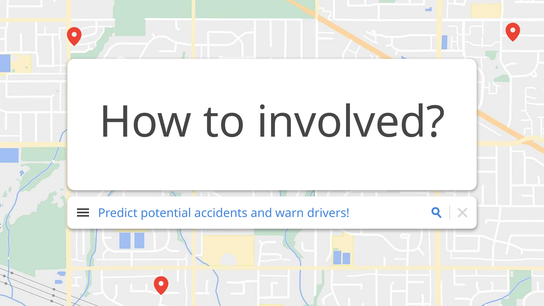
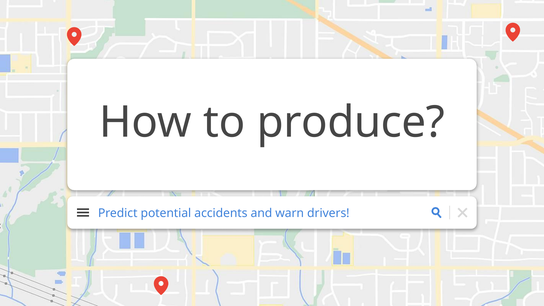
involved: involved -> produce (351, 122)
